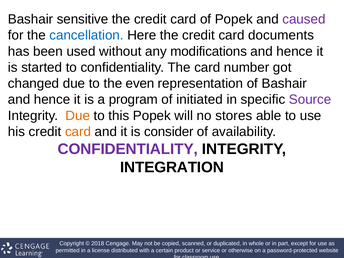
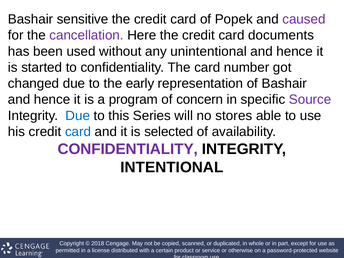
cancellation colour: blue -> purple (87, 35)
modifications: modifications -> unintentional (209, 51)
even: even -> early (140, 83)
initiated: initiated -> concern (200, 100)
Due colour: orange -> blue (78, 116)
this Popek: Popek -> Series (152, 116)
card colour: orange -> blue (78, 132)
consider: consider -> selected (169, 132)
INTEGRATION: INTEGRATION -> INTENTIONAL (172, 167)
